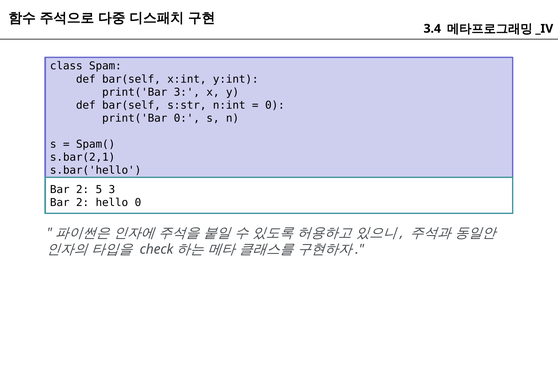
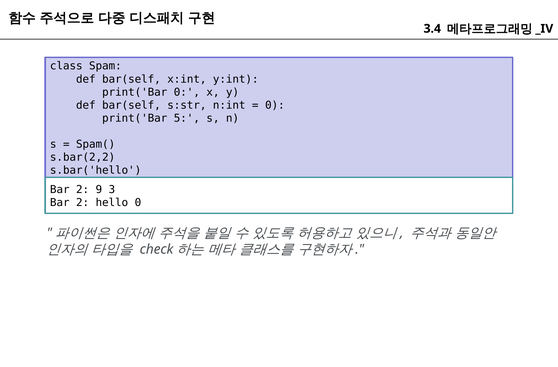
print('Bar 3: 3 -> 0 (187, 92)
print('Bar 0: 0 -> 5 (187, 118)
s.bar(2,1: s.bar(2,1 -> s.bar(2,2 (83, 157)
5: 5 -> 9 (99, 189)
